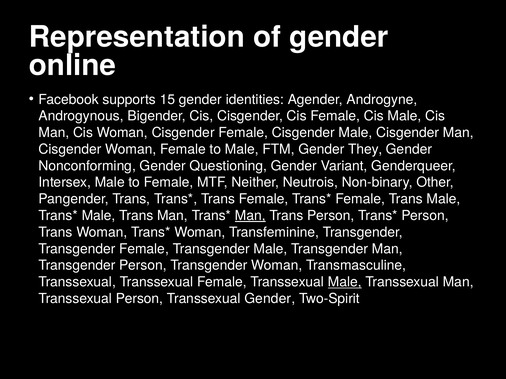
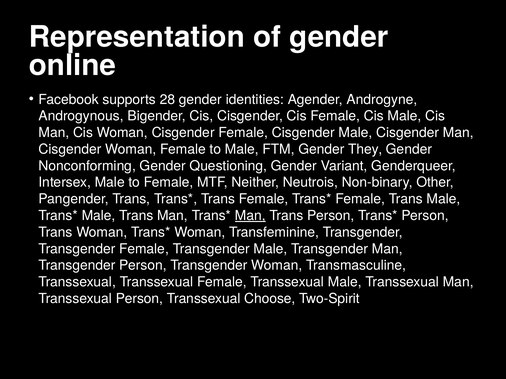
15: 15 -> 28 (167, 100)
Male underline: present -> none (345, 282)
Transsexual Gender: Gender -> Choose (270, 299)
